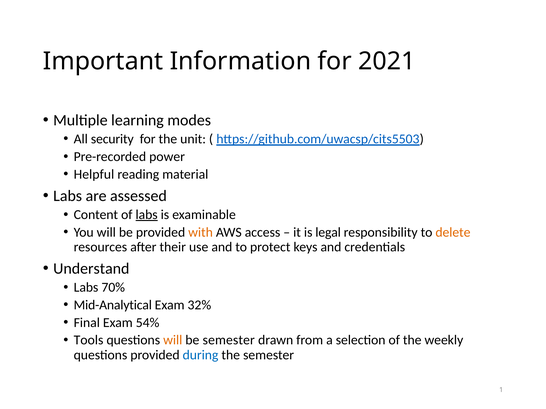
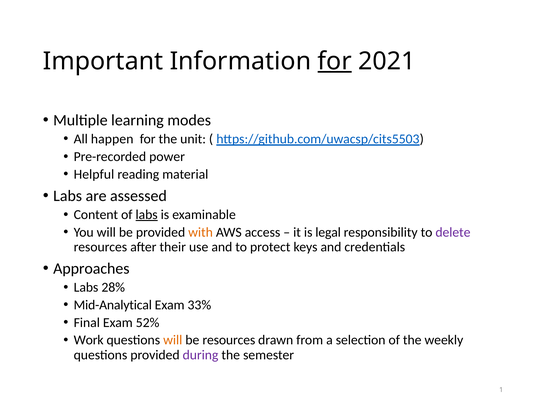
for underline: none -> present (335, 61)
security: security -> happen (112, 139)
delete colour: orange -> purple (453, 233)
Understand: Understand -> Approaches (91, 269)
70%: 70% -> 28% (113, 288)
32%: 32% -> 33% (199, 305)
54%: 54% -> 52% (148, 323)
Tools: Tools -> Work (89, 341)
be semester: semester -> resources (229, 341)
during colour: blue -> purple (201, 355)
